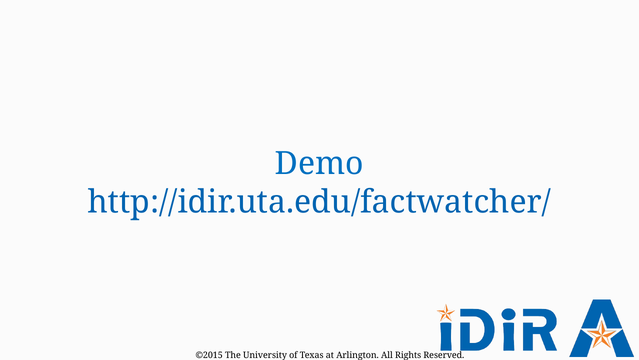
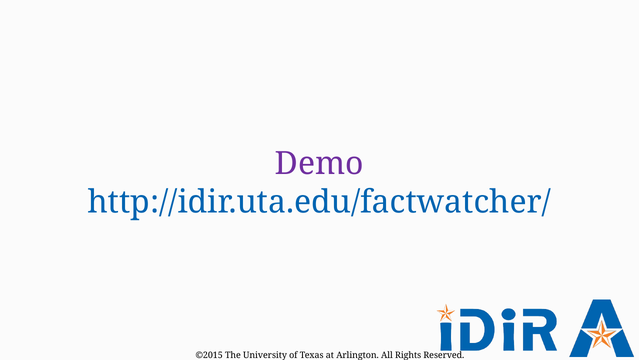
Demo colour: blue -> purple (319, 163)
